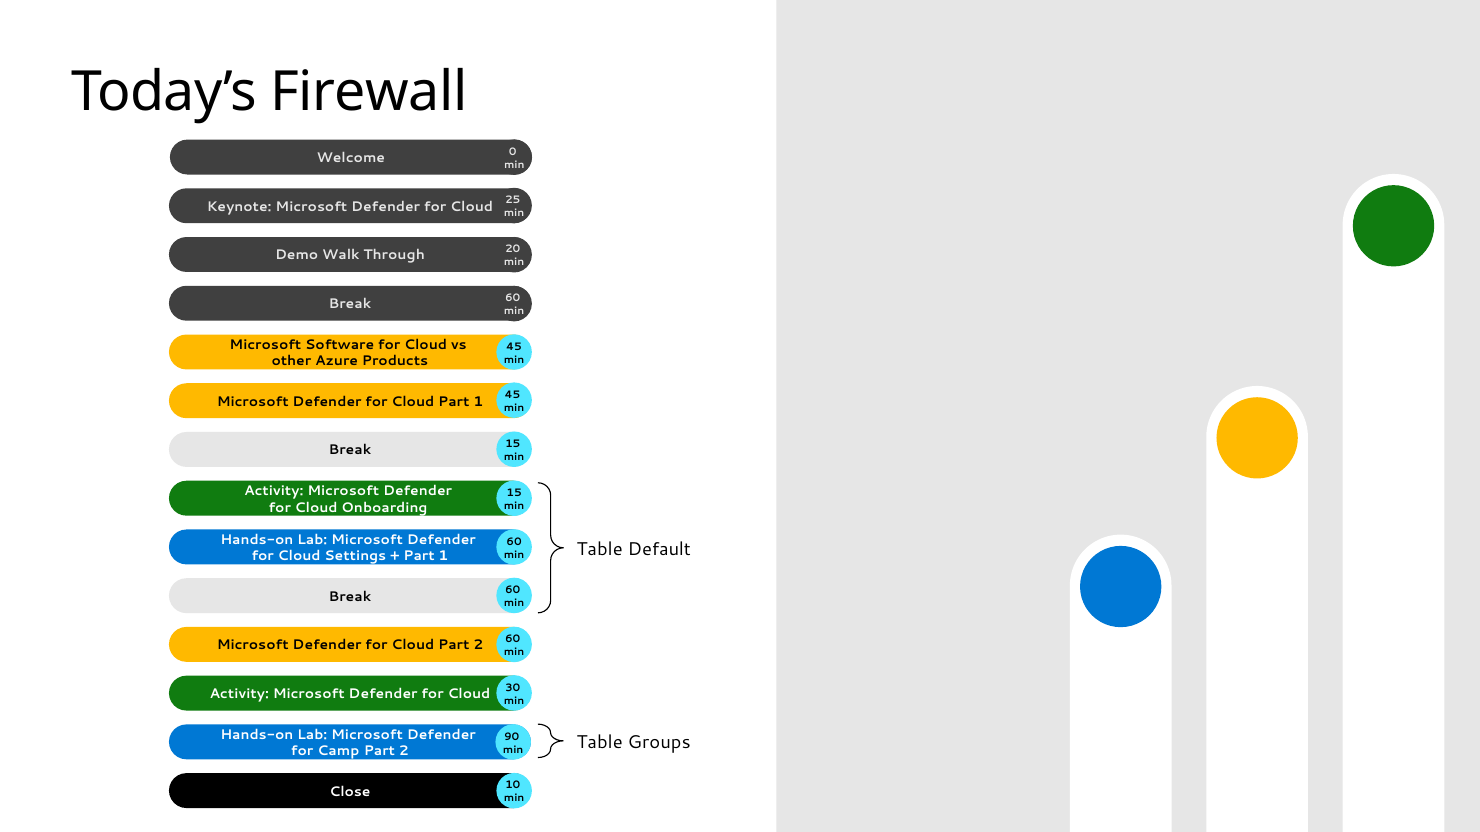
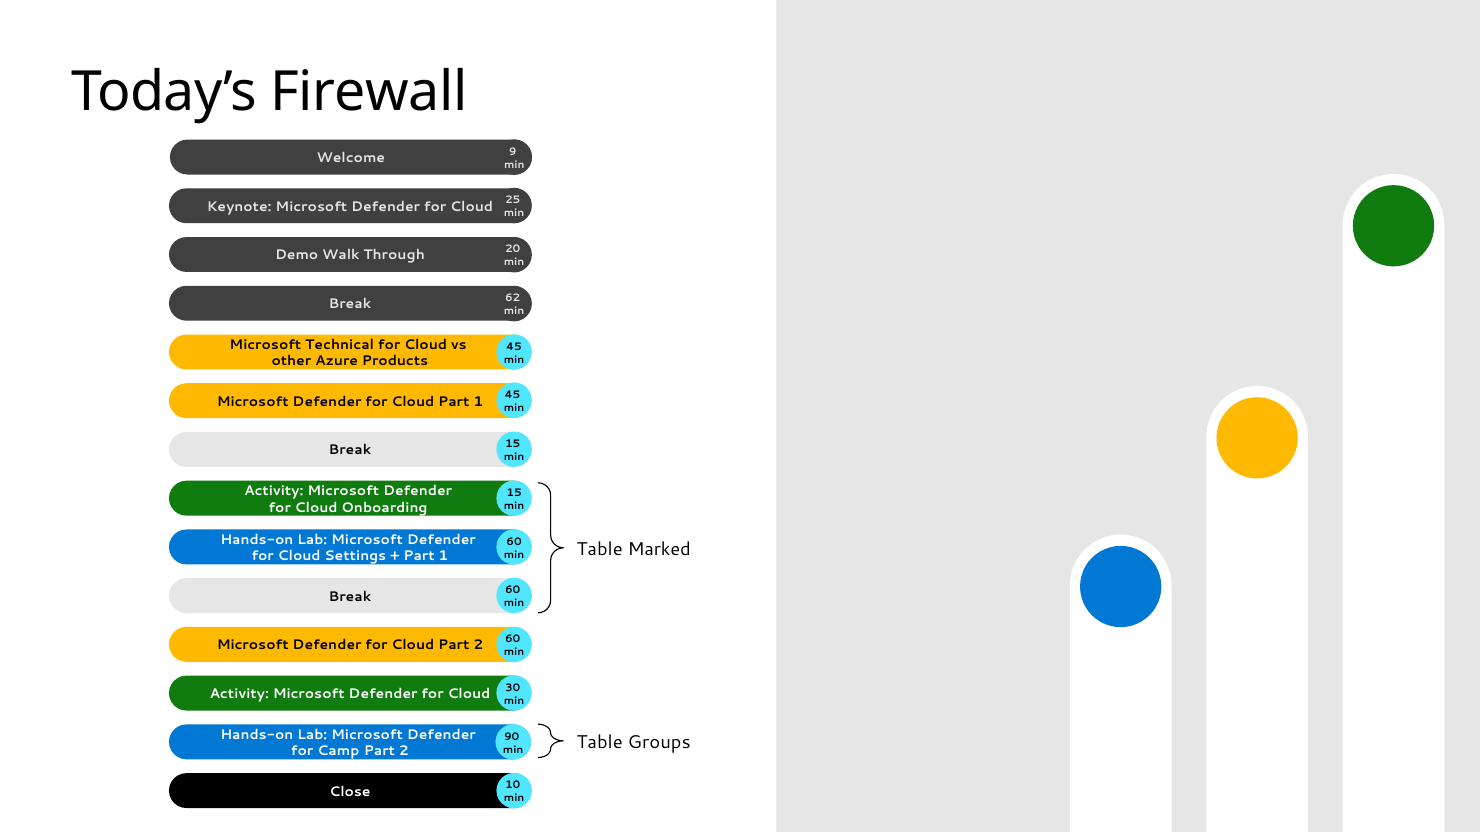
0: 0 -> 9 (513, 152)
60: 60 -> 62 (513, 298)
Software: Software -> Technical (340, 345)
Default: Default -> Marked (659, 549)
